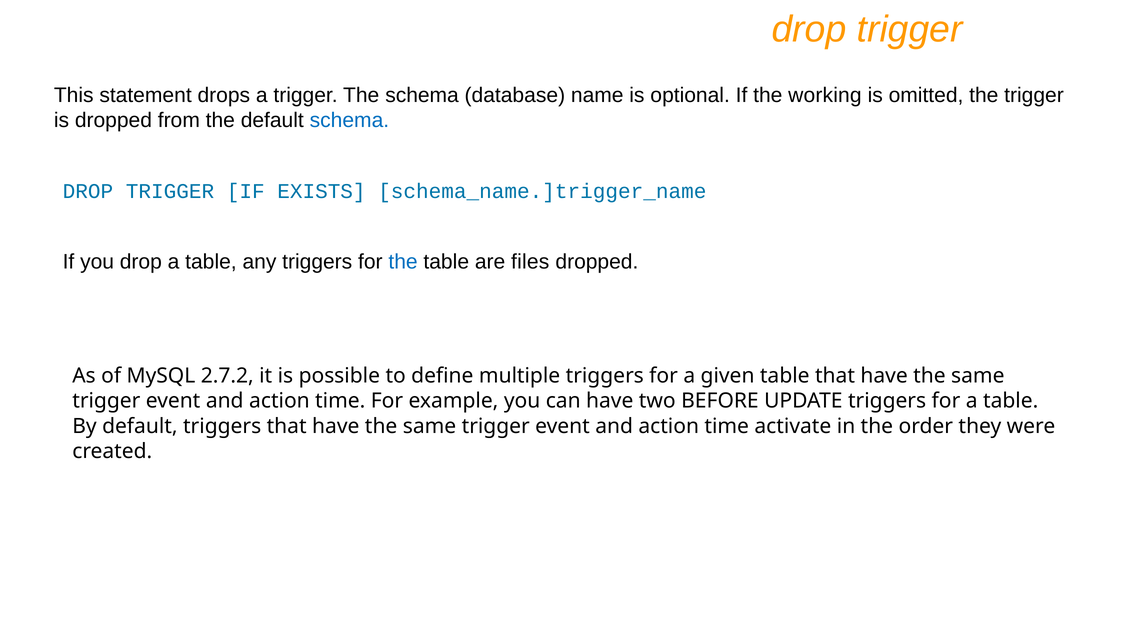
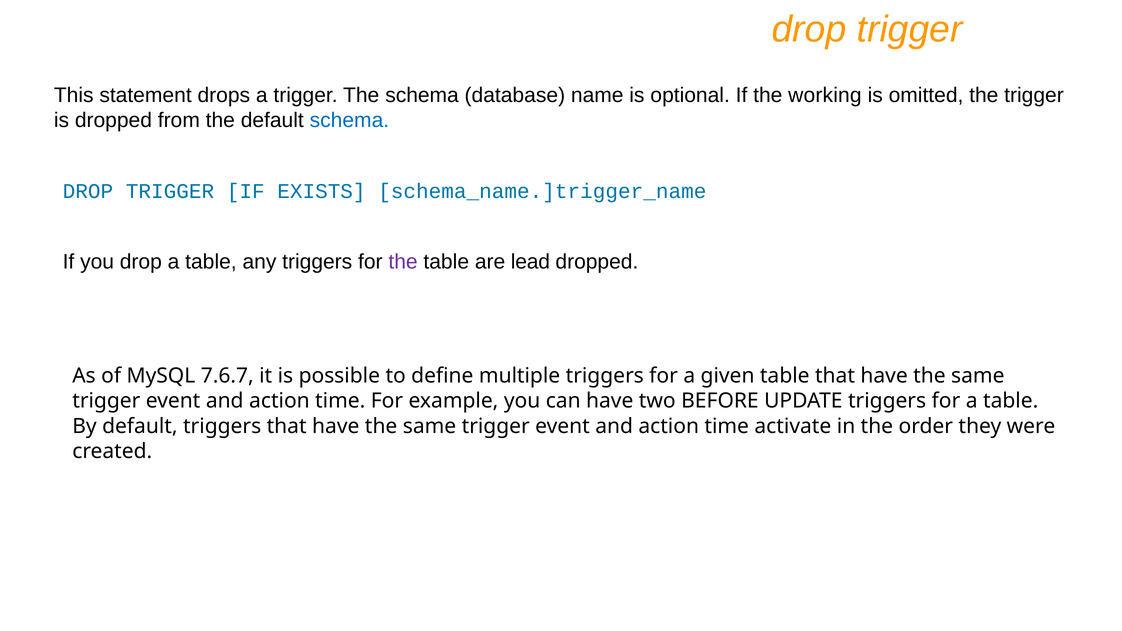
the colour: blue -> purple (403, 262)
files: files -> lead (530, 262)
2.7.2: 2.7.2 -> 7.6.7 (227, 376)
